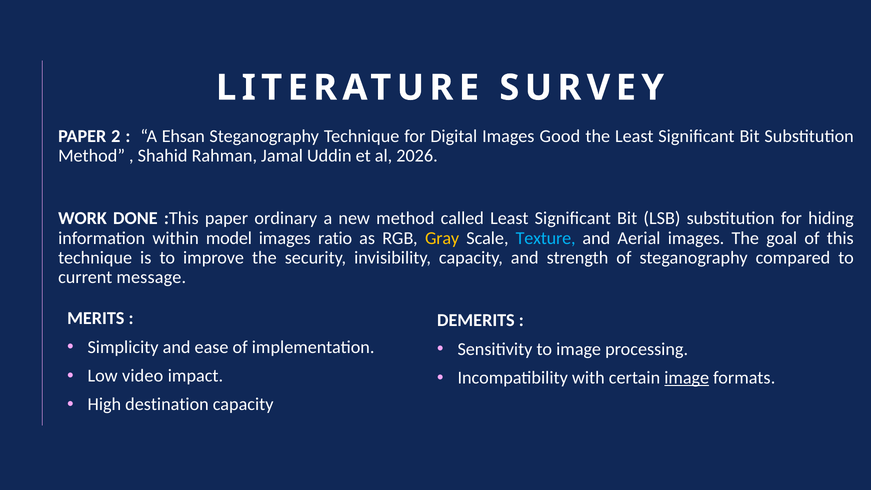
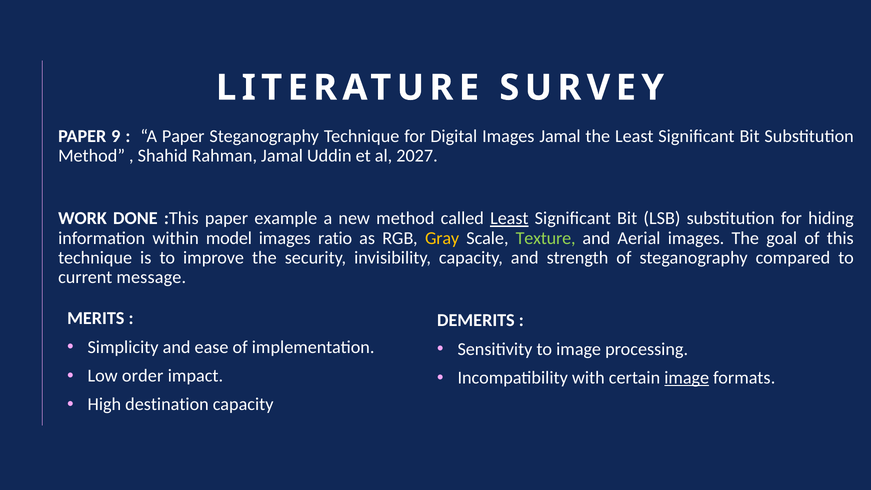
2: 2 -> 9 (116, 136)
A Ehsan: Ehsan -> Paper (183, 136)
Images Good: Good -> Jamal (560, 136)
2026: 2026 -> 2027 (417, 156)
ordinary: ordinary -> example (286, 218)
Least underline: none -> present (509, 218)
Texture colour: light blue -> light green (546, 238)
video: video -> order (143, 376)
